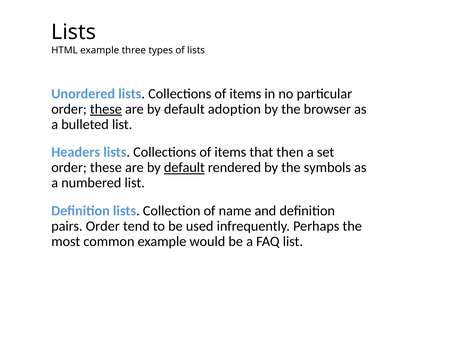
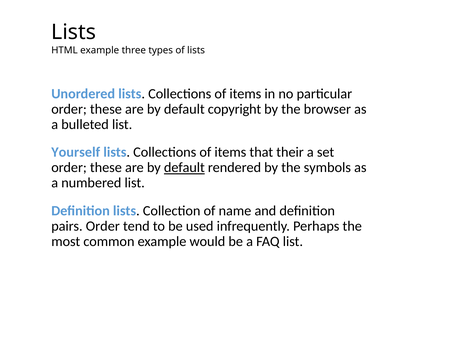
these underline: present -> none (106, 109)
adoption: adoption -> copyright (235, 109)
Headers: Headers -> Yourself (76, 153)
then: then -> their (290, 153)
